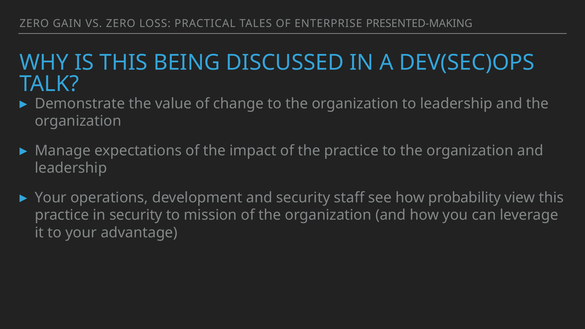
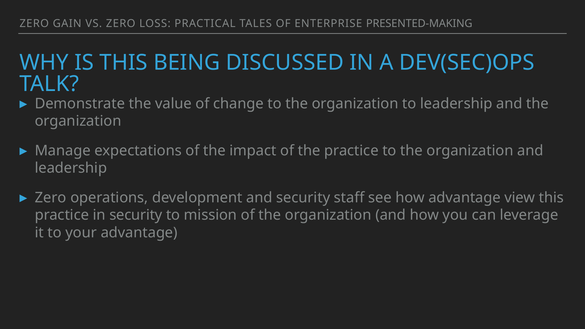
Your: Your -> Zero (51, 198)
how probability: probability -> advantage (465, 198)
